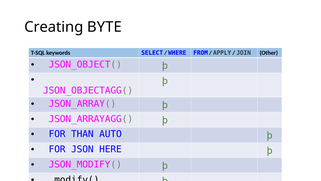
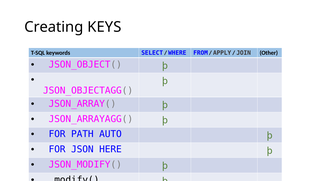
BYTE: BYTE -> KEYS (104, 27)
THAN: THAN -> PATH (82, 134)
